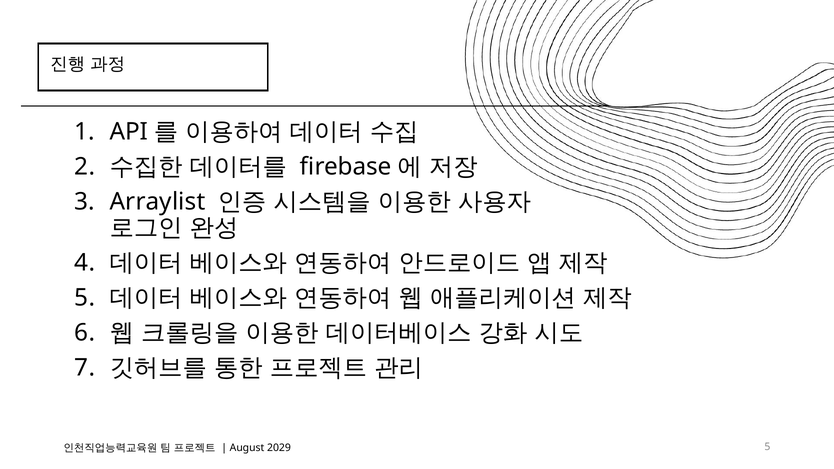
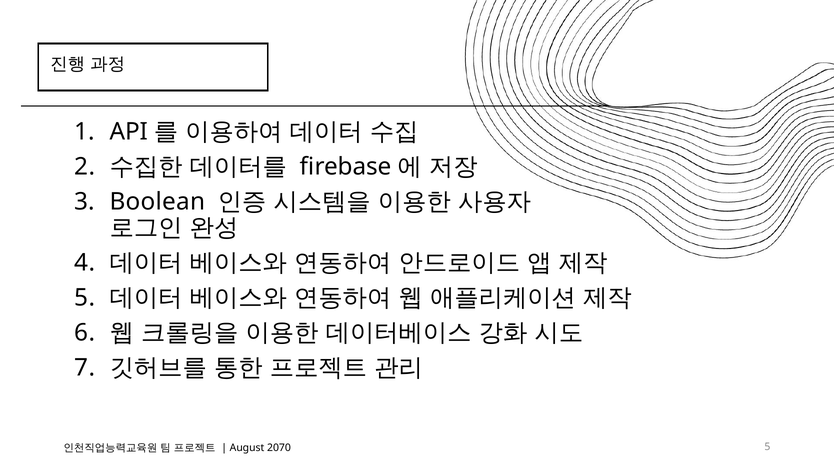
Arraylist: Arraylist -> Boolean (157, 202)
2029: 2029 -> 2070 (279, 448)
